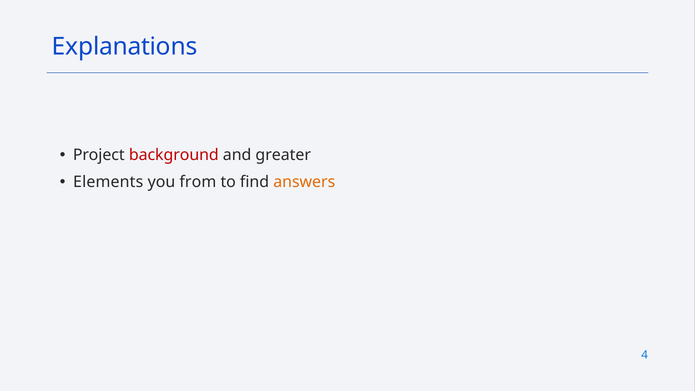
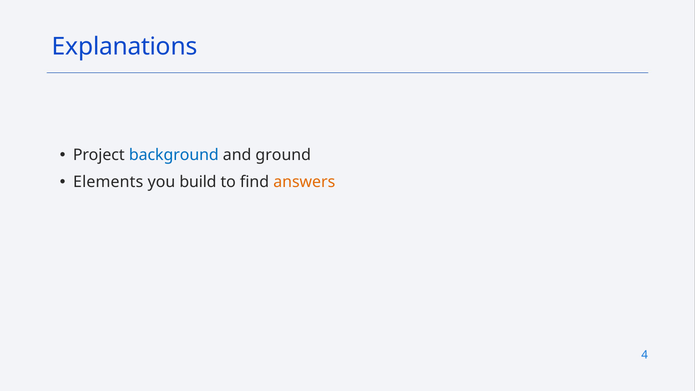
background colour: red -> blue (174, 155)
greater: greater -> ground (283, 155)
from: from -> build (198, 182)
